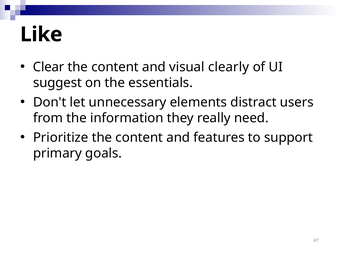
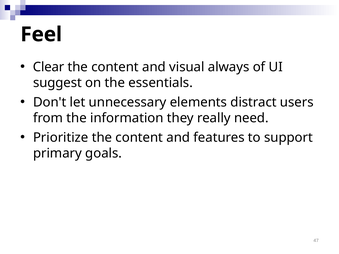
Like: Like -> Feel (41, 34)
clearly: clearly -> always (229, 67)
